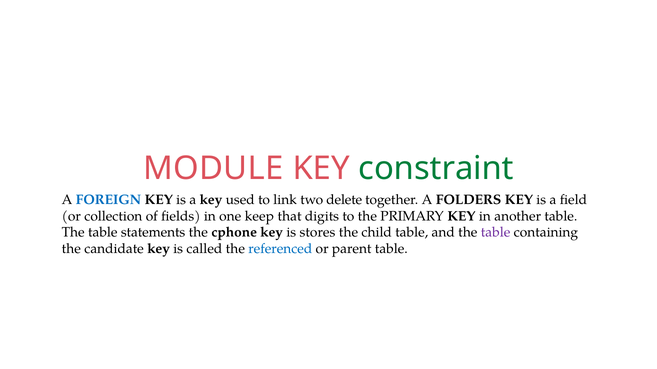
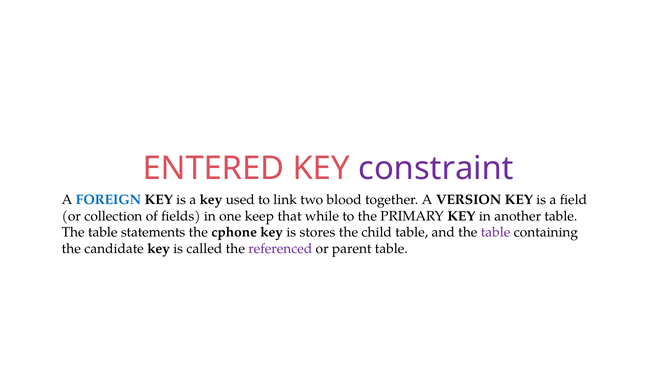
MODULE: MODULE -> ENTERED (214, 169)
constraint colour: green -> purple (436, 169)
delete: delete -> blood (344, 200)
FOLDERS: FOLDERS -> VERSION (469, 200)
digits: digits -> while (322, 216)
referenced colour: blue -> purple (280, 249)
